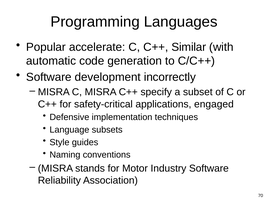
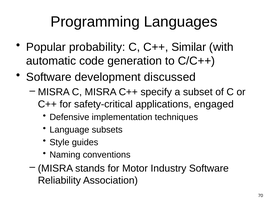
accelerate: accelerate -> probability (97, 47)
incorrectly: incorrectly -> discussed (170, 77)
